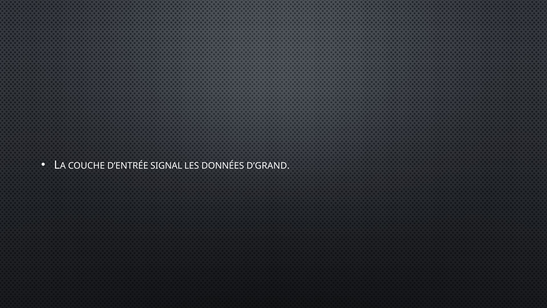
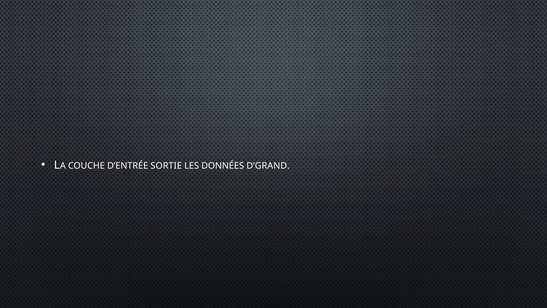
SIGNAL: SIGNAL -> SORTIE (166, 166)
